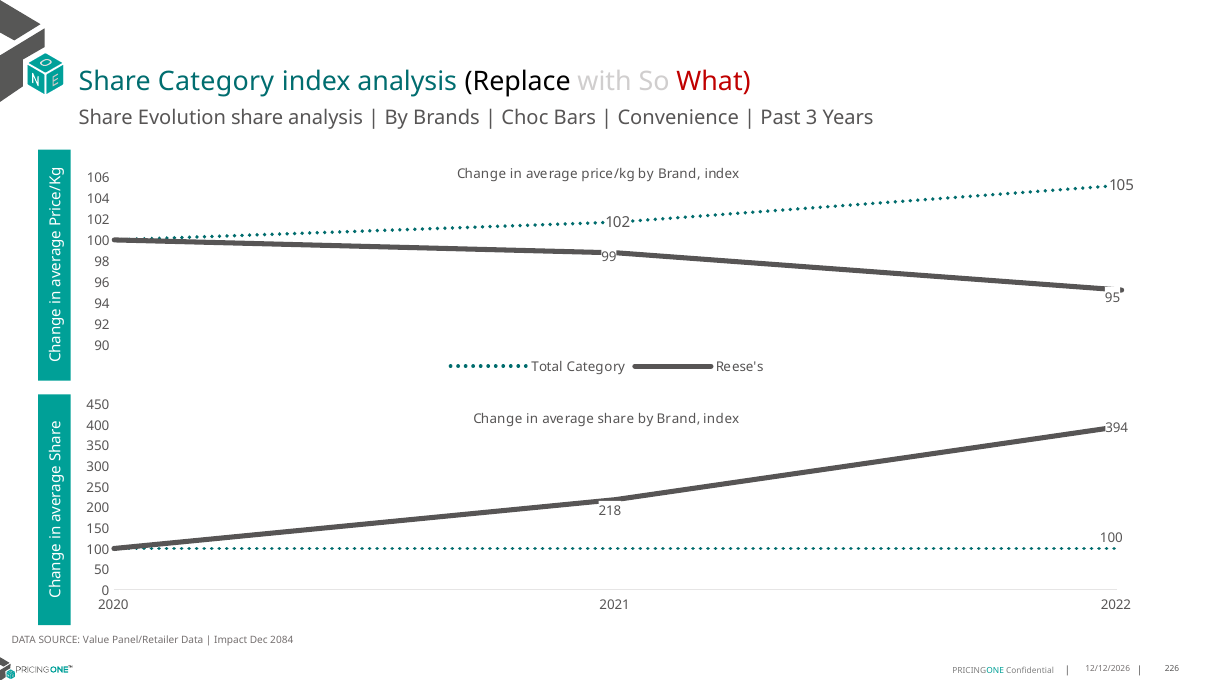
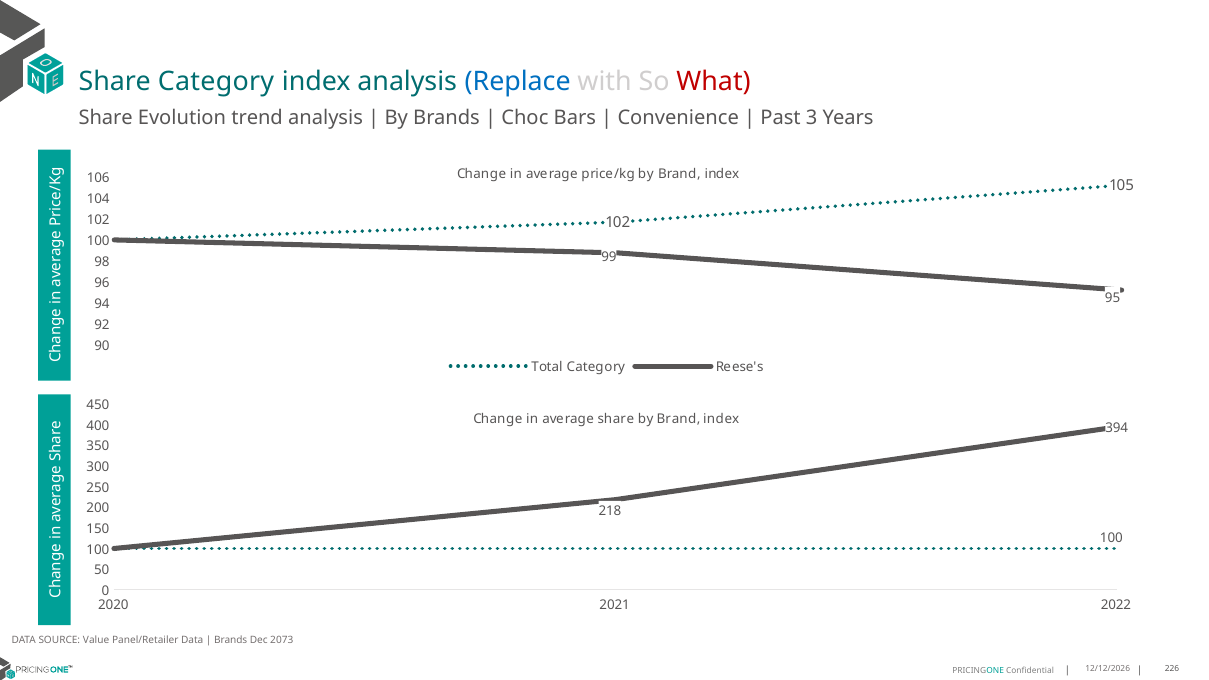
Replace colour: black -> blue (518, 81)
Evolution share: share -> trend (257, 118)
Impact: Impact -> Brands (231, 641)
2084: 2084 -> 2073 (282, 641)
